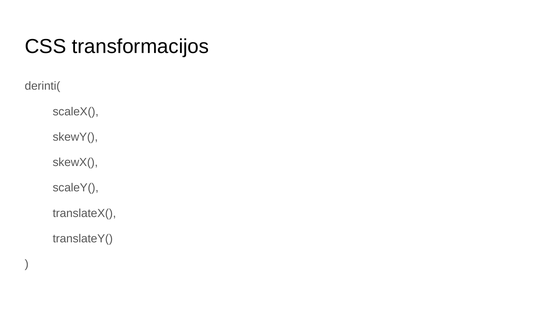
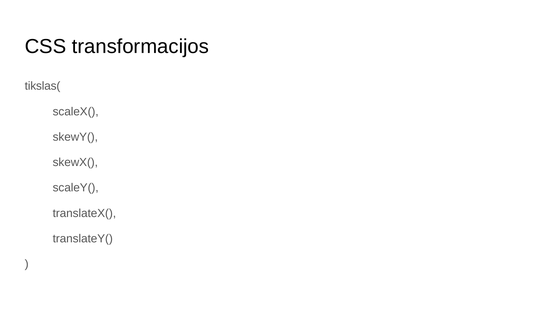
derinti(: derinti( -> tikslas( (43, 86)
